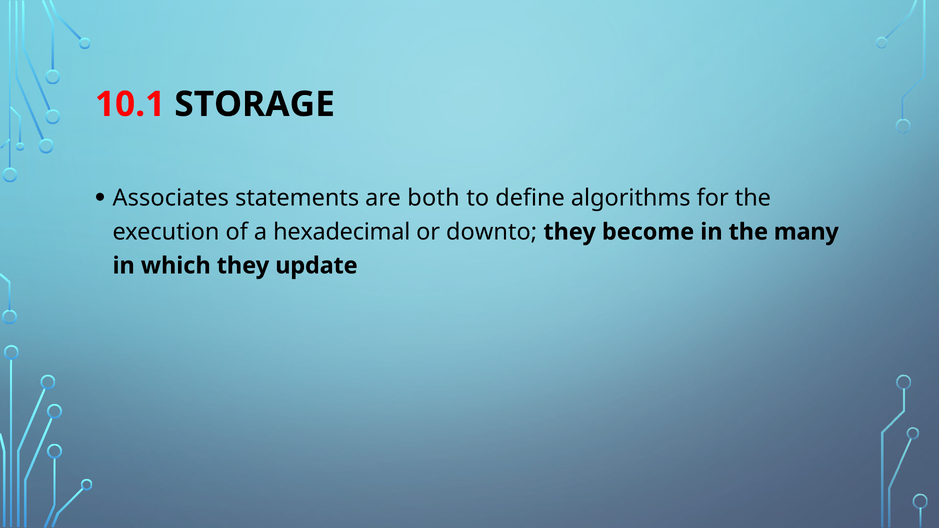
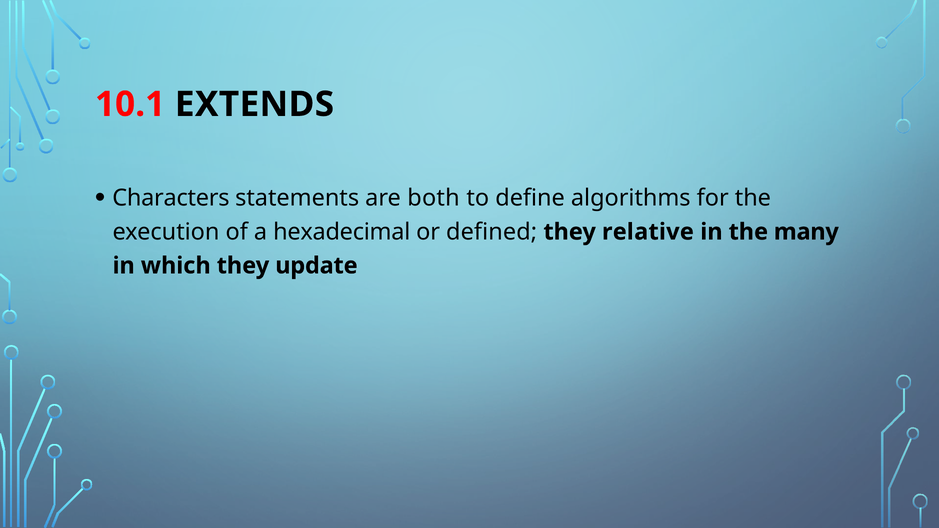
STORAGE: STORAGE -> EXTENDS (254, 104)
Associates: Associates -> Characters (171, 198)
downto: downto -> defined (492, 232)
become: become -> relative (648, 232)
